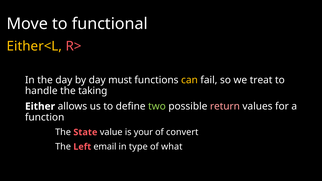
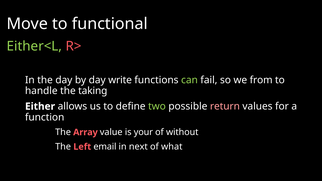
Either<L colour: yellow -> light green (34, 46)
must: must -> write (120, 80)
can colour: yellow -> light green (189, 80)
treat: treat -> from (261, 80)
State: State -> Array (85, 132)
convert: convert -> without (182, 132)
type: type -> next (138, 147)
